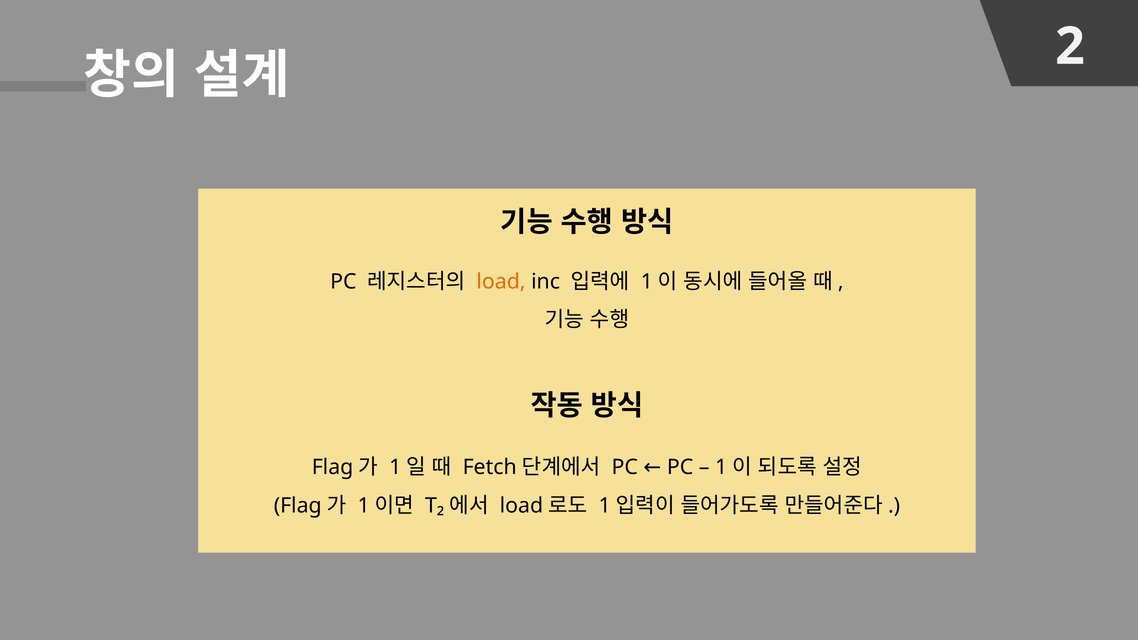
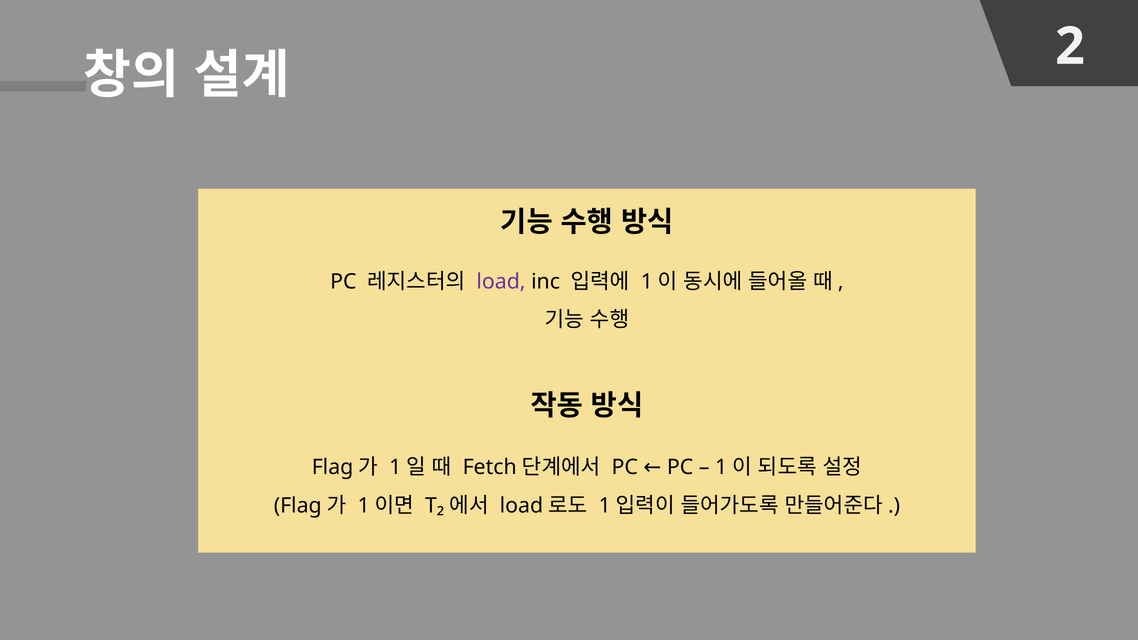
load colour: orange -> purple (501, 282)
